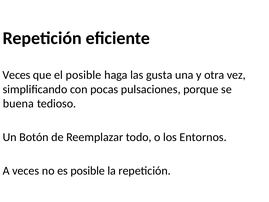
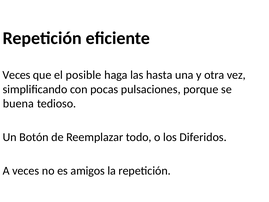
gusta: gusta -> hasta (159, 75)
Entornos: Entornos -> Diferidos (203, 137)
es posible: posible -> amigos (88, 170)
